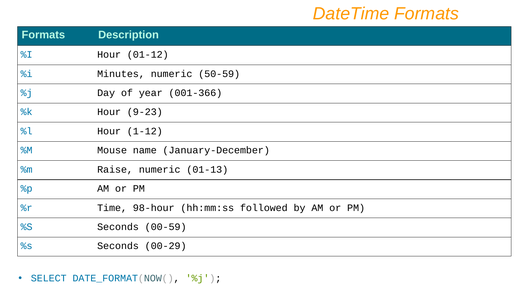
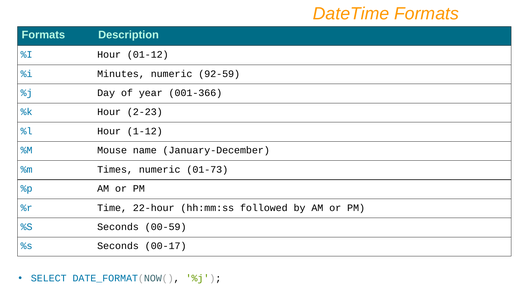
50-59: 50-59 -> 92-59 (219, 74)
9-23: 9-23 -> 2-23 (145, 112)
Raise: Raise -> Times (115, 170)
01-13: 01-13 -> 01-73 (207, 170)
98-hour: 98-hour -> 22-hour (154, 208)
00-29: 00-29 -> 00-17 (166, 247)
